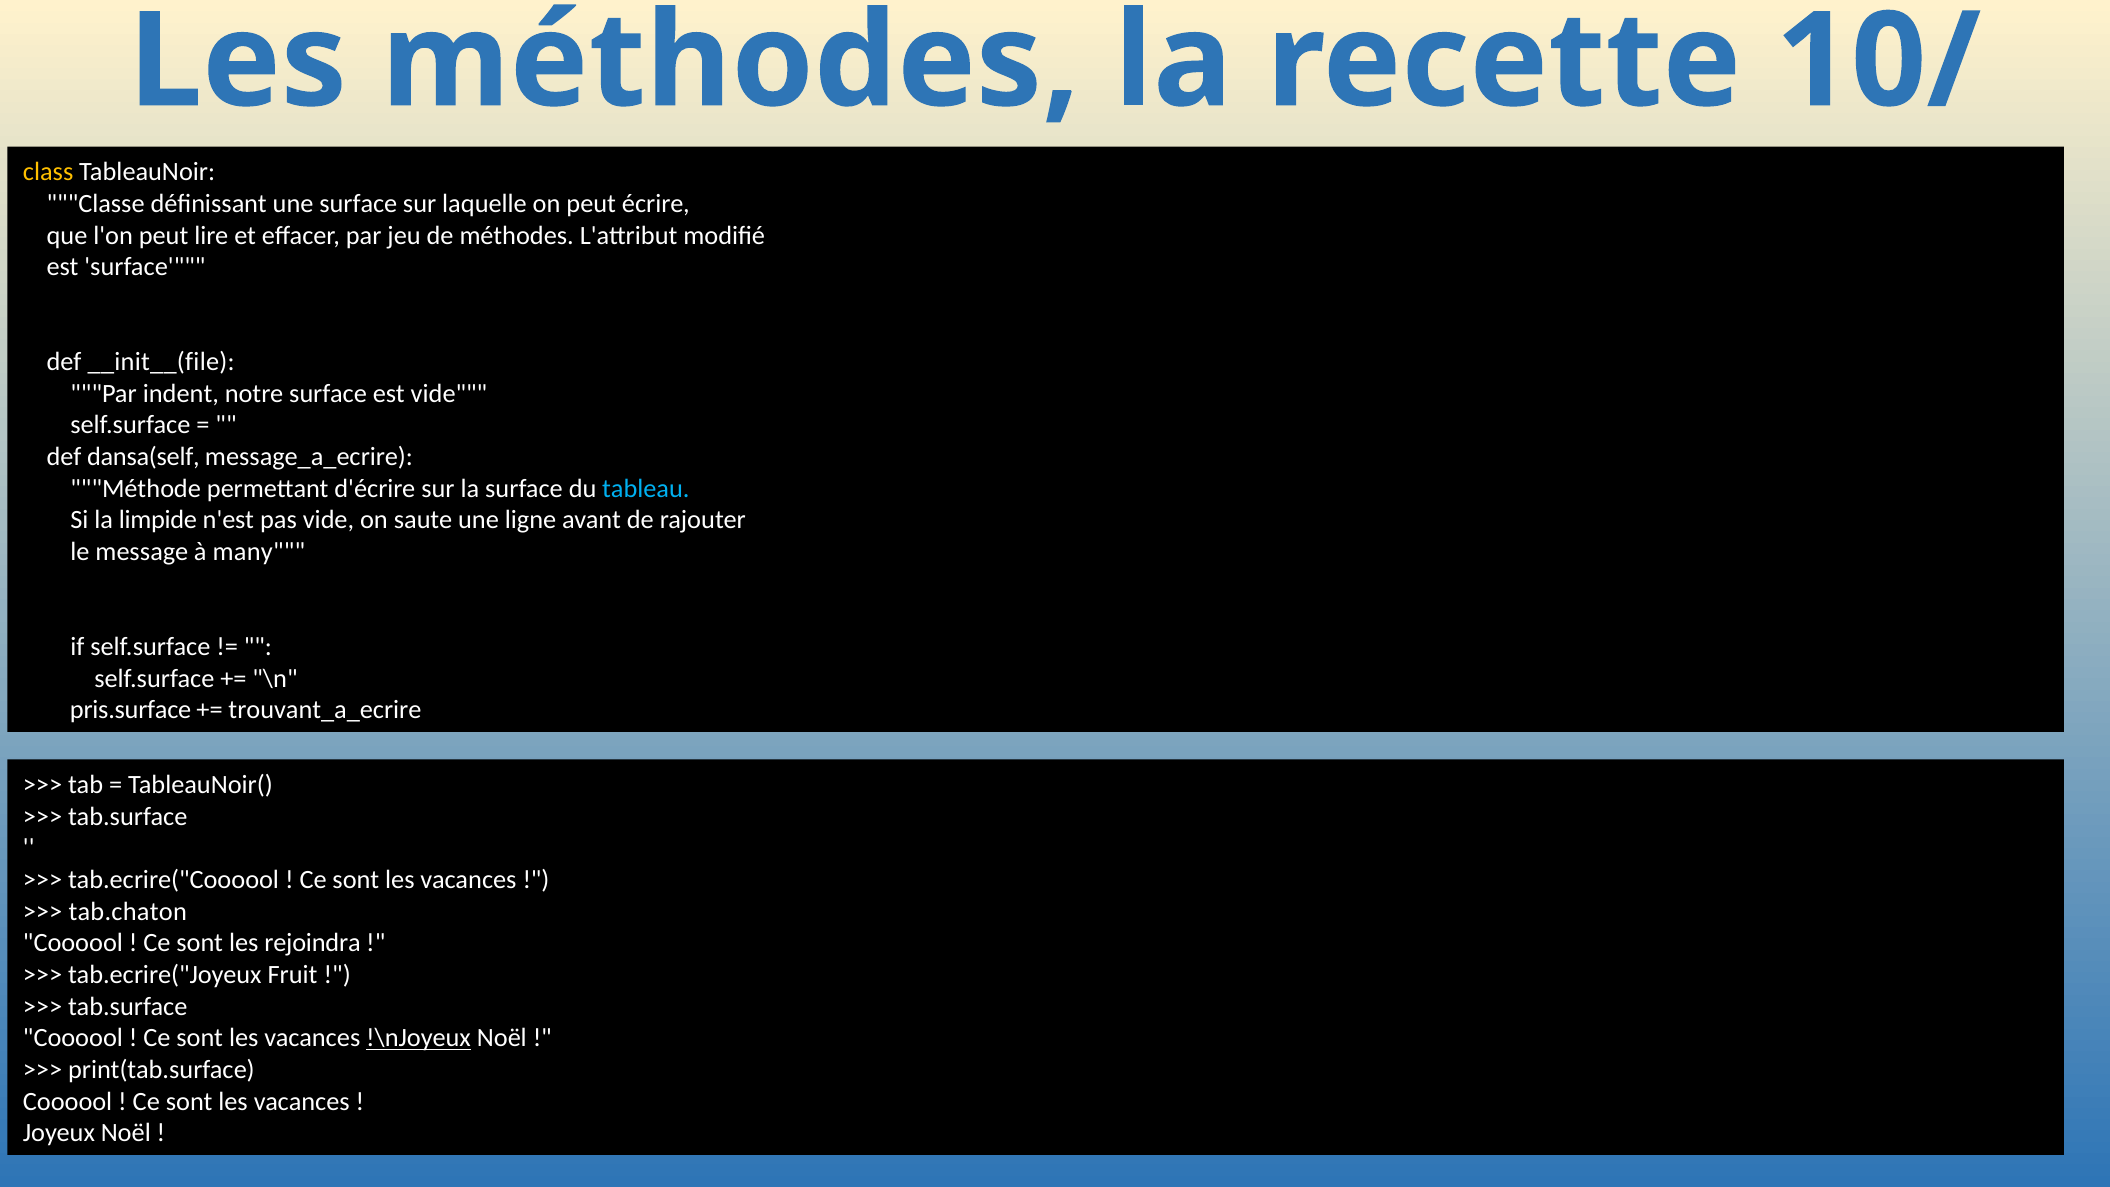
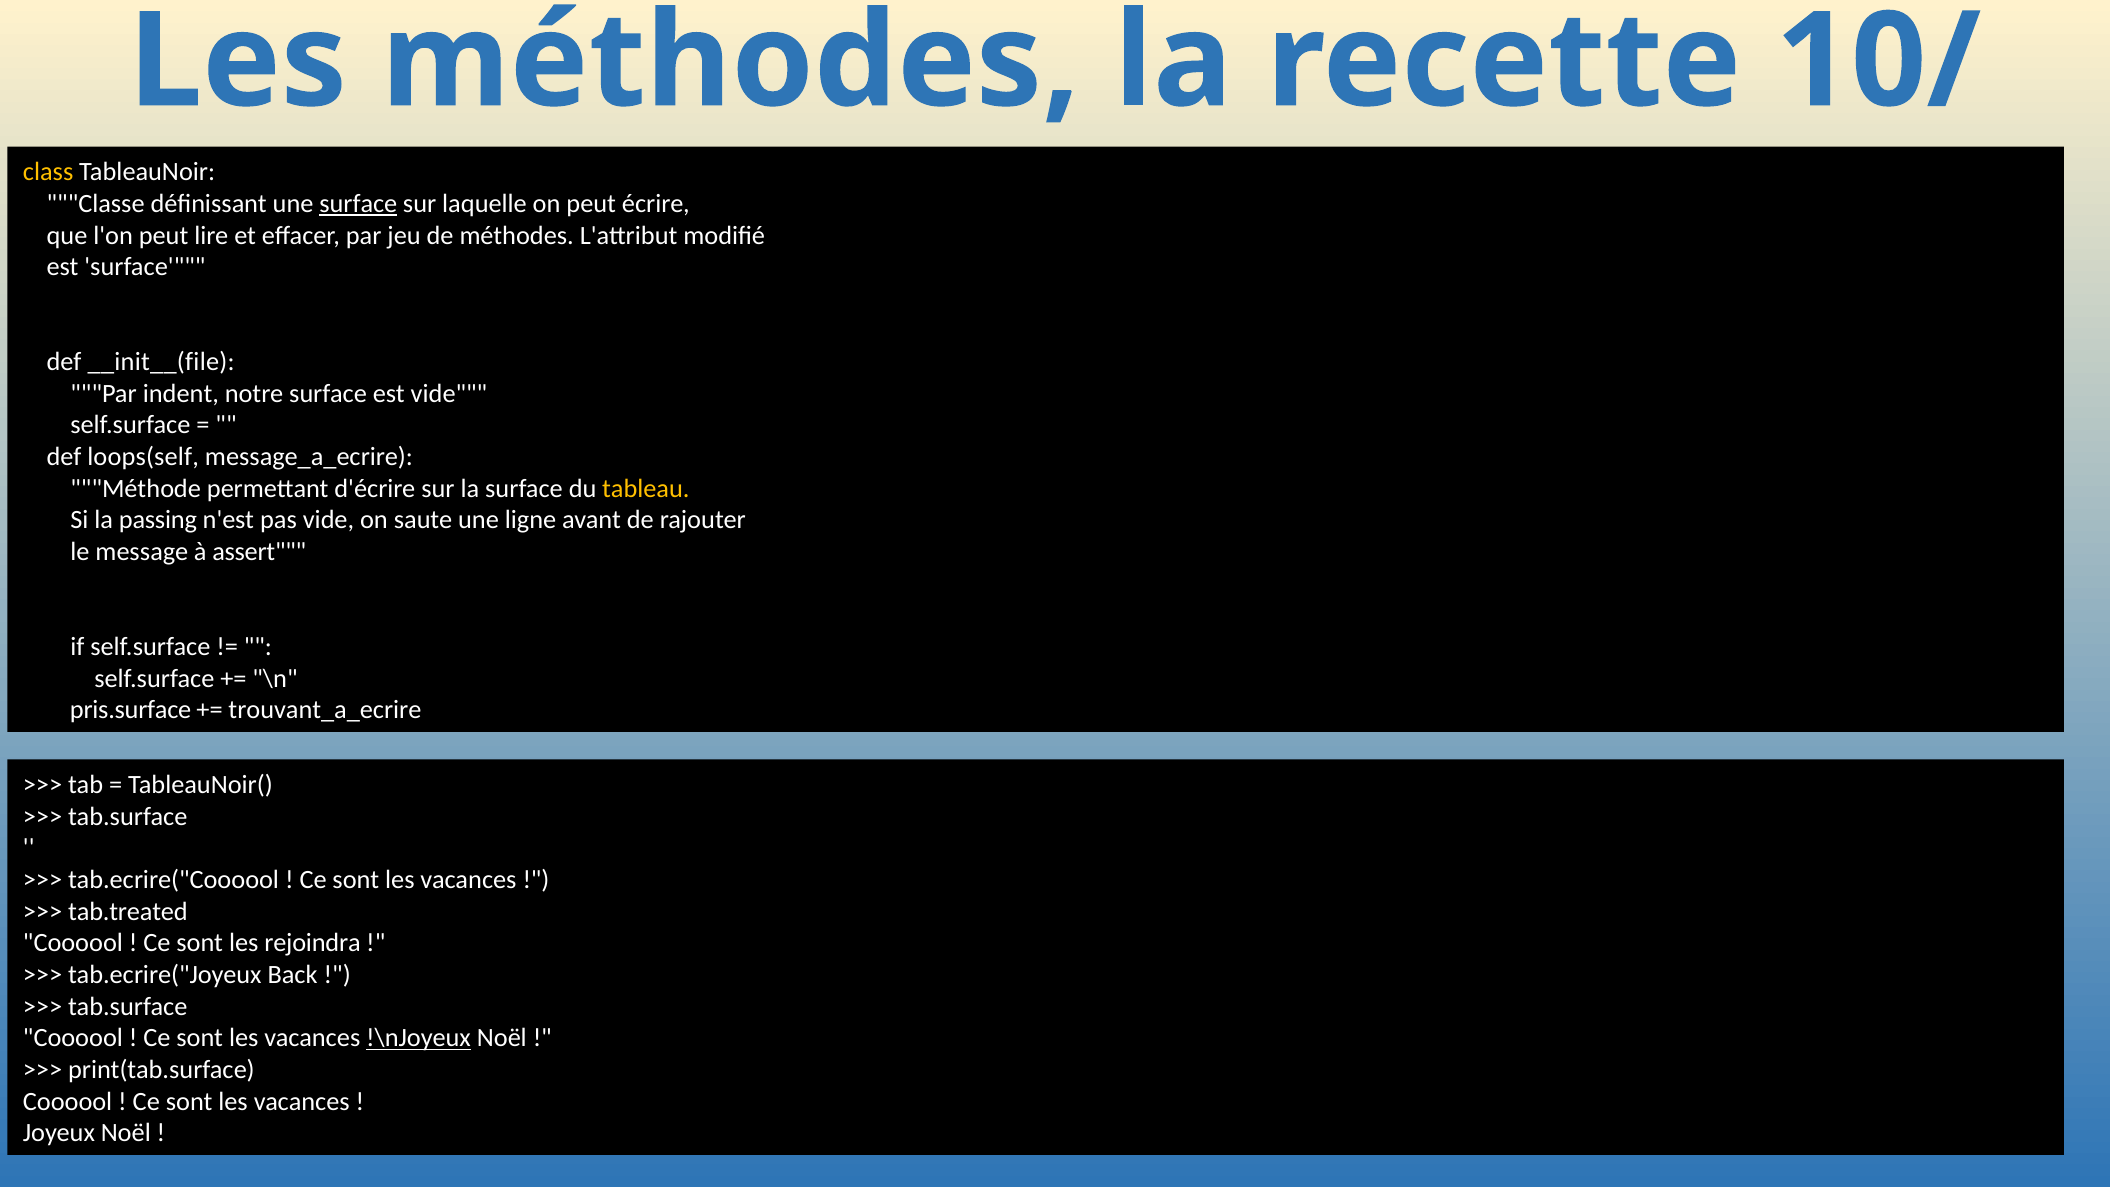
surface underline: none -> present (358, 204)
dansa(self: dansa(self -> loops(self (143, 457)
tableau colour: light blue -> yellow (646, 488)
limpide: limpide -> passing (158, 520)
many: many -> assert (259, 552)
tab.chaton: tab.chaton -> tab.treated (128, 911)
Fruit: Fruit -> Back (293, 975)
